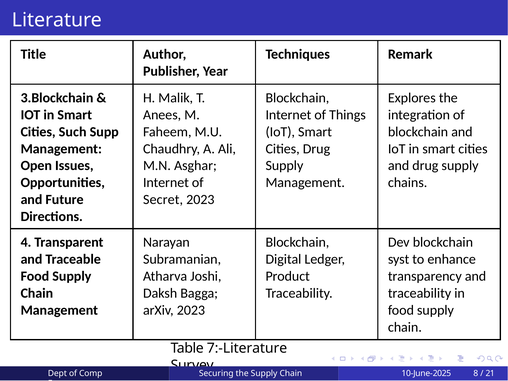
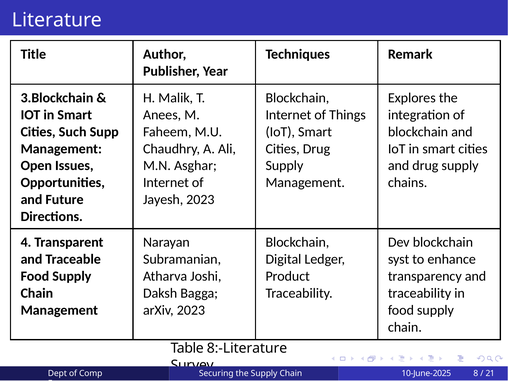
Secret: Secret -> Jayesh (163, 200)
7:-Literature: 7:-Literature -> 8:-Literature (247, 349)
